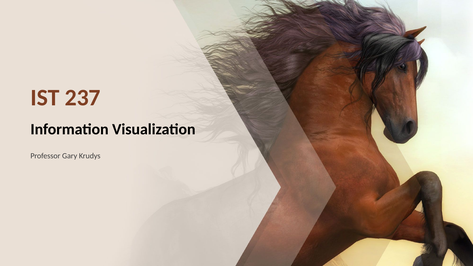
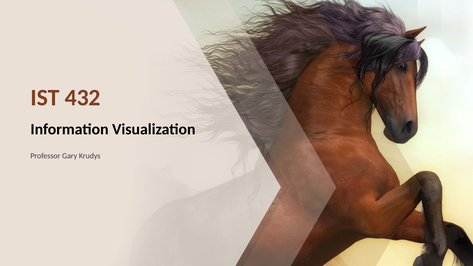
237: 237 -> 432 (83, 98)
